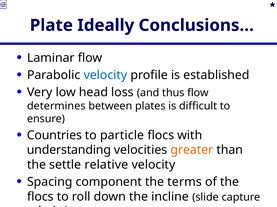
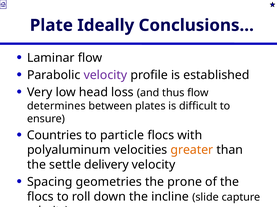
velocity colour: blue -> purple (105, 75)
understanding: understanding -> polyaluminum (69, 150)
relative: relative -> delivery (106, 165)
component: component -> geometries (109, 182)
terms: terms -> prone (185, 182)
